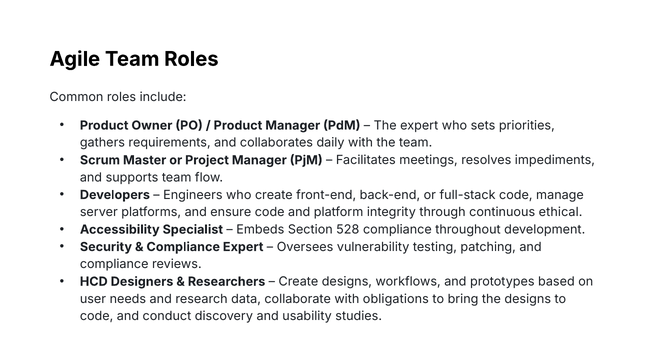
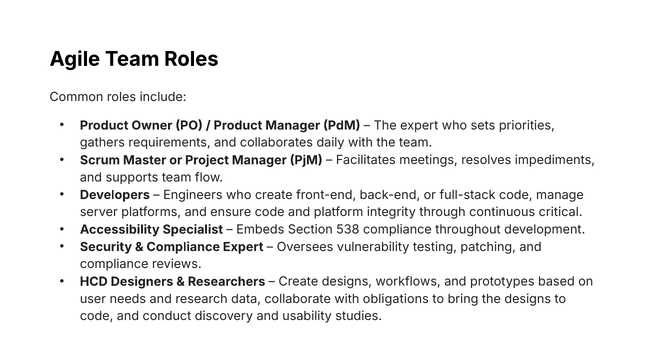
ethical: ethical -> critical (561, 212)
528: 528 -> 538 (348, 230)
